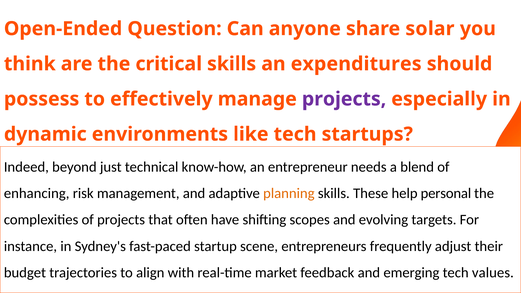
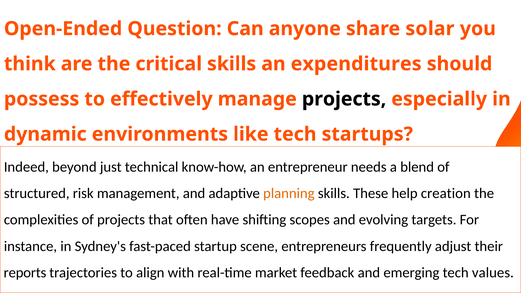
projects colour: purple -> black (344, 99)
enhancing: enhancing -> structured (37, 193)
personal: personal -> creation (446, 193)
budget: budget -> reports (25, 273)
